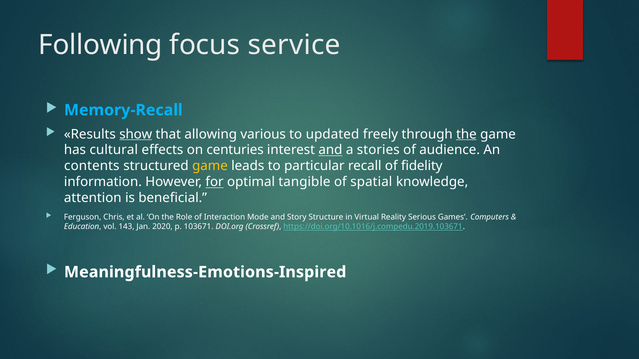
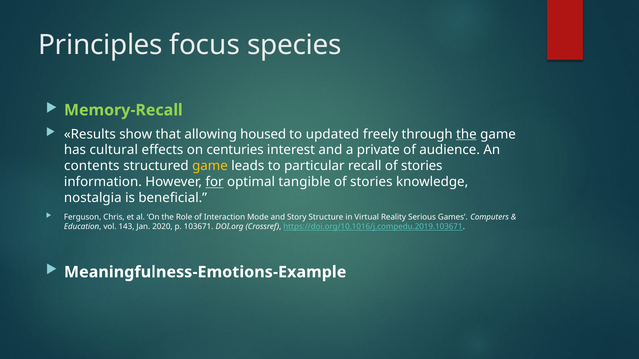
Following: Following -> Principles (101, 45)
service: service -> species (294, 45)
Memory-Recall colour: light blue -> light green (123, 110)
show underline: present -> none (136, 134)
various: various -> housed (263, 134)
and underline: present -> none (330, 150)
stories: stories -> private (378, 150)
recall of fidelity: fidelity -> stories (422, 166)
spatial: spatial -> stories (371, 182)
attention: attention -> nostalgia (93, 198)
Meaningfulness-Emotions-Inspired: Meaningfulness-Emotions-Inspired -> Meaningfulness-Emotions-Example (205, 272)
